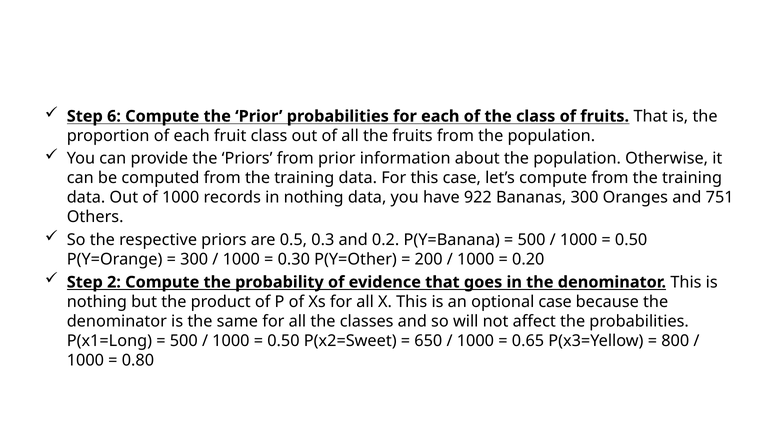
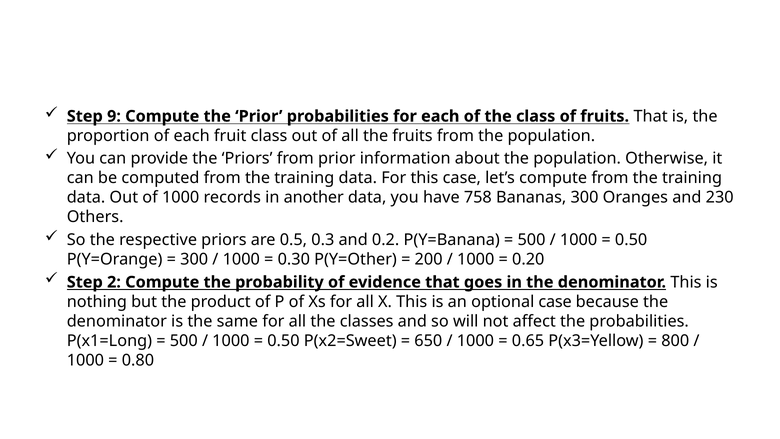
6: 6 -> 9 (114, 116)
in nothing: nothing -> another (314, 197)
922: 922 -> 758 (478, 197)
751: 751 -> 230 (720, 197)
